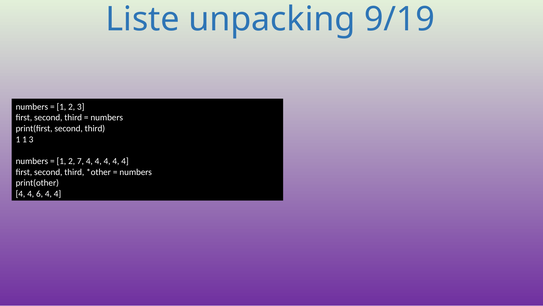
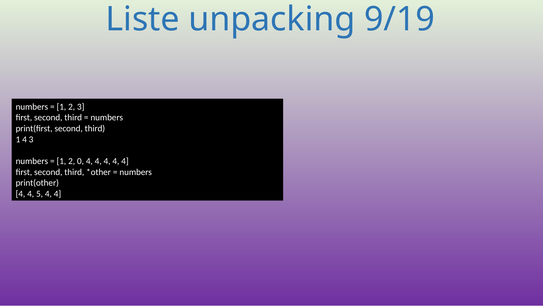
1 1: 1 -> 4 (25, 139)
7: 7 -> 0 (80, 161)
6: 6 -> 5 (40, 193)
